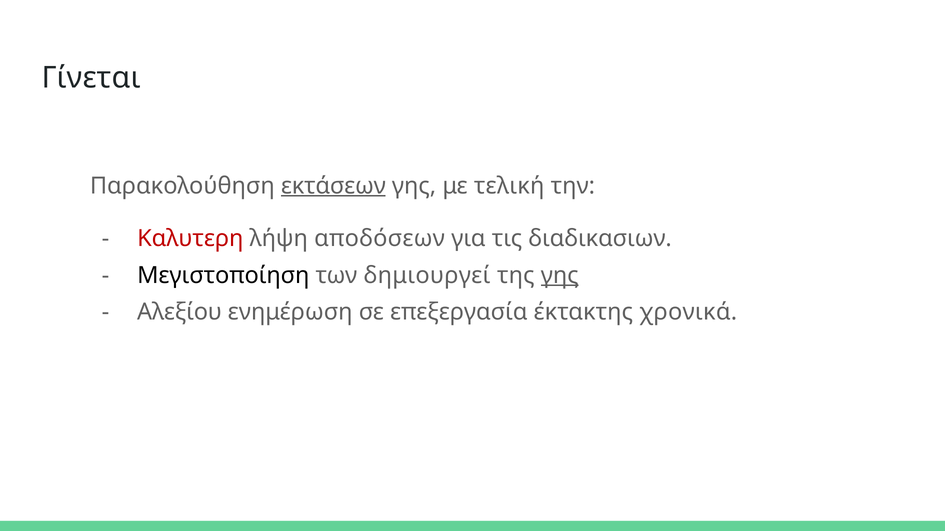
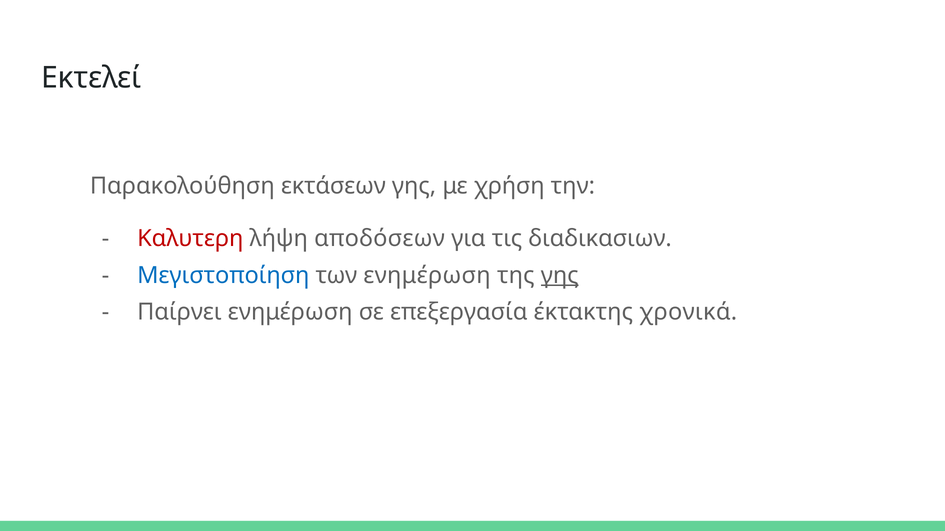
Γίνεται: Γίνεται -> Εκτελεί (91, 78)
εκτάσεων underline: present -> none (333, 186)
τελική: τελική -> χρήση (509, 186)
Μεγιστοποίηση colour: black -> blue (223, 276)
των δημιουργεί: δημιουργεί -> ενημέρωση (427, 276)
Αλεξίου: Αλεξίου -> Παίρνει (179, 313)
